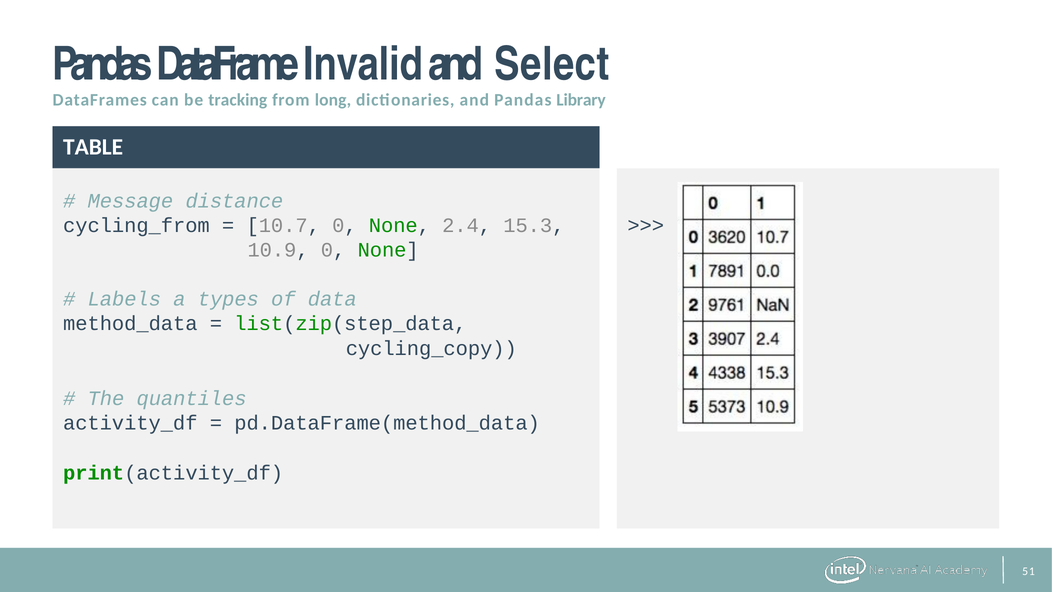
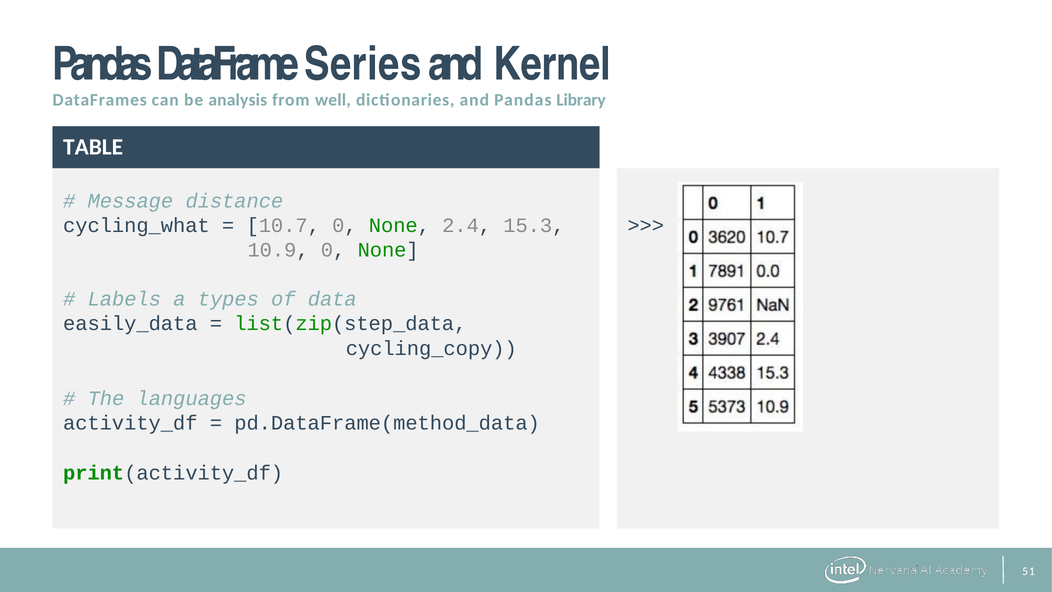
Invalid: Invalid -> Series (363, 65)
Select: Select -> Kernel (552, 65)
tracking: tracking -> analysis (238, 100)
long: long -> well (333, 100)
cycling_from: cycling_from -> cycling_what (136, 225)
method_data: method_data -> easily_data (130, 324)
quantiles: quantiles -> languages (192, 398)
